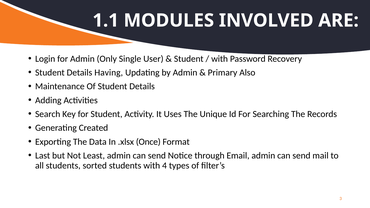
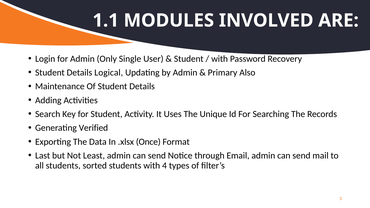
Having: Having -> Logical (109, 73)
Created: Created -> Verified (93, 128)
